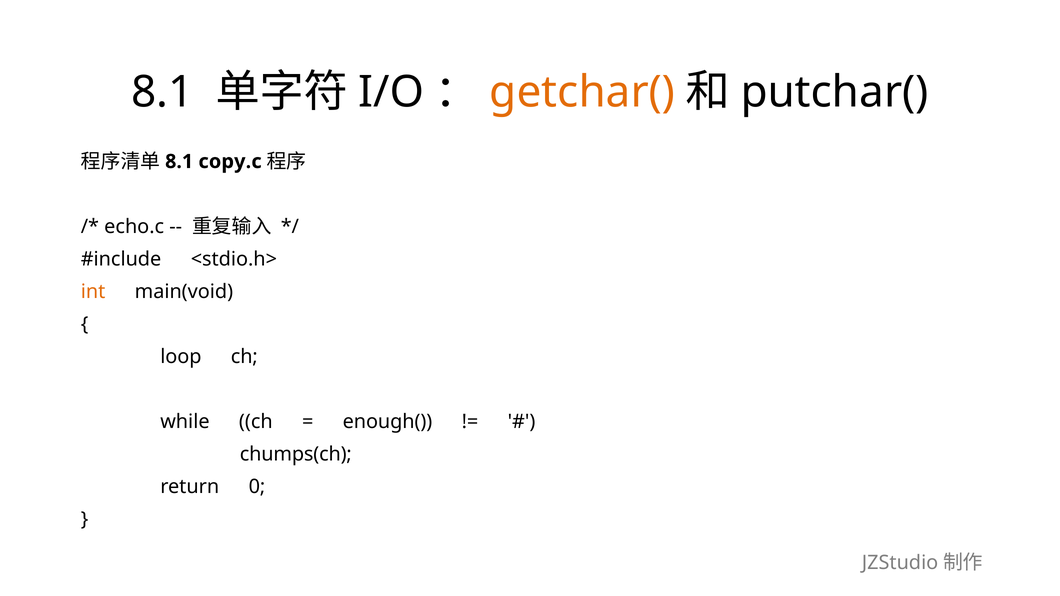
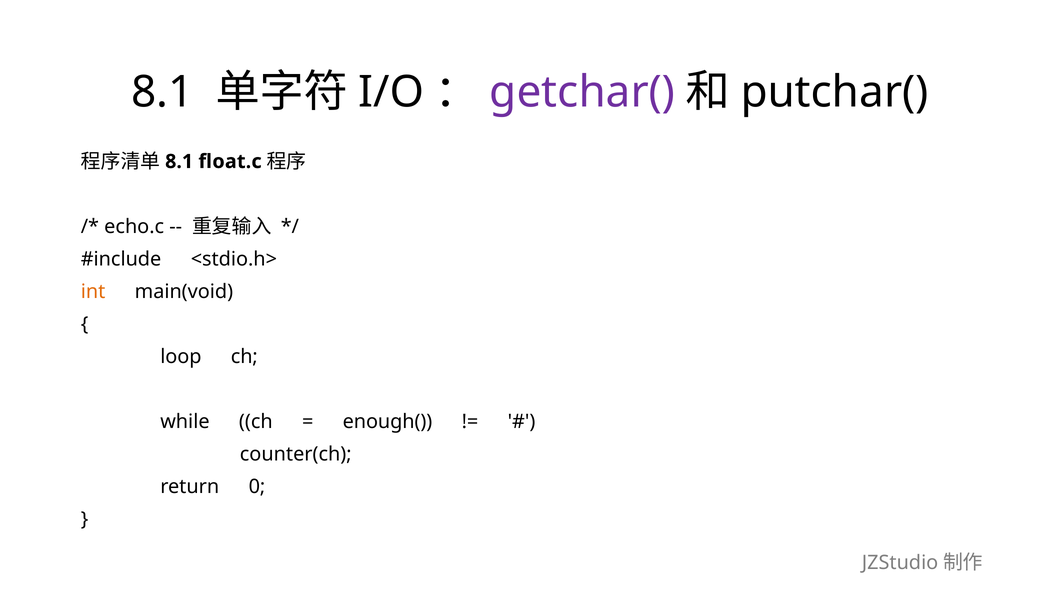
getchar( colour: orange -> purple (582, 92)
copy.c: copy.c -> float.c (230, 162)
chumps(ch: chumps(ch -> counter(ch (296, 454)
